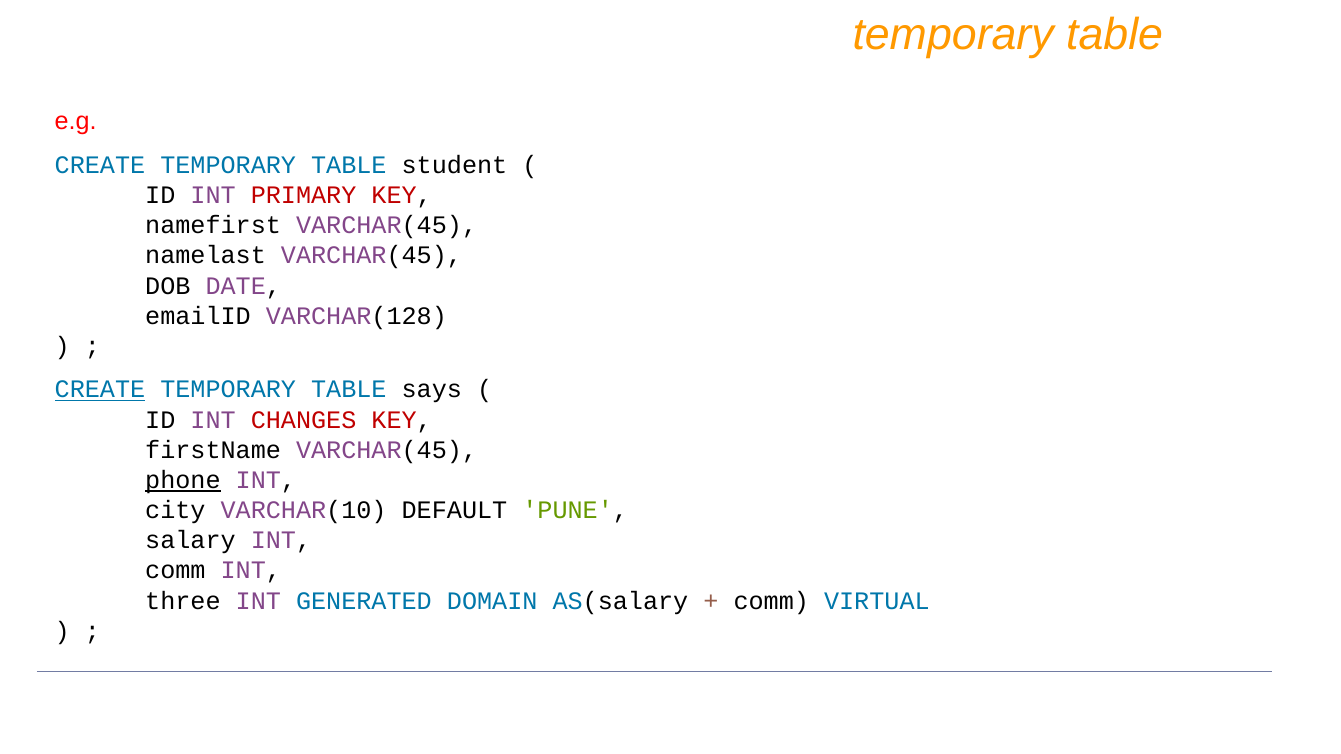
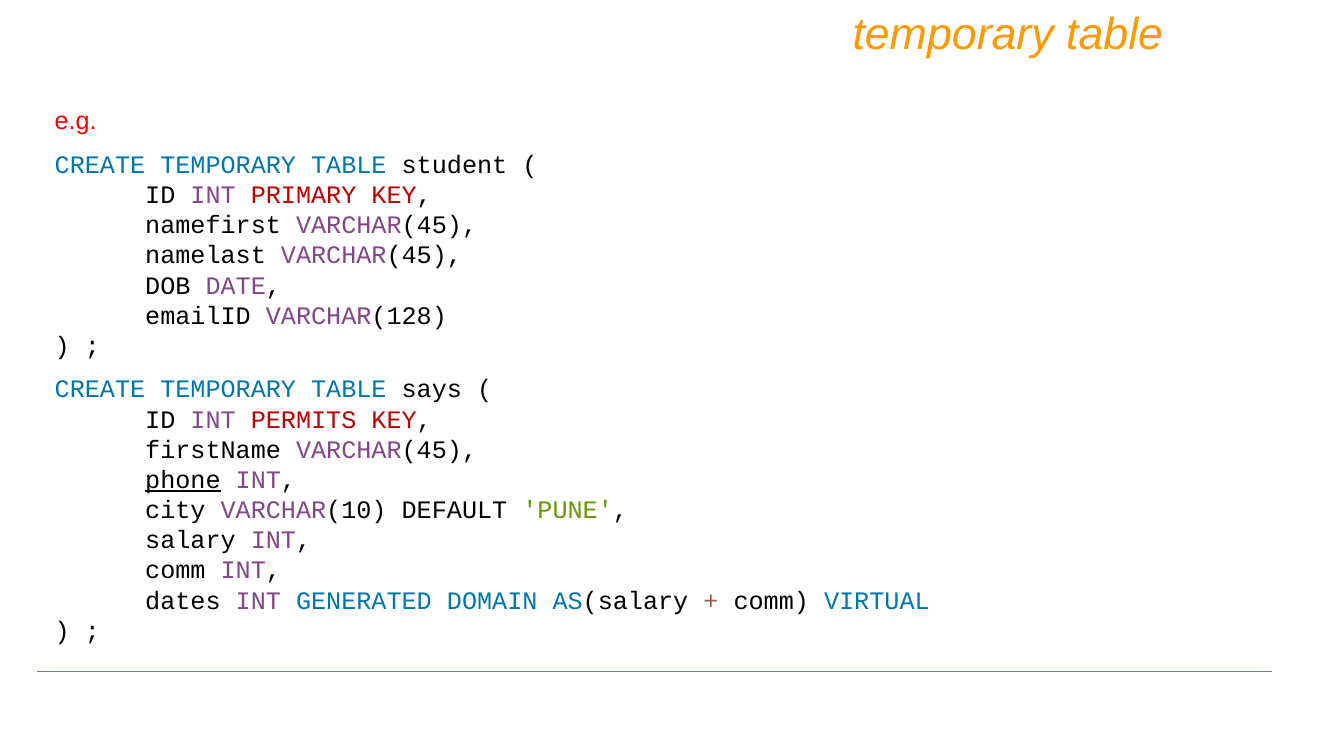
CREATE underline: present -> none (100, 390)
CHANGES: CHANGES -> PERMITS (304, 420)
three: three -> dates (183, 601)
